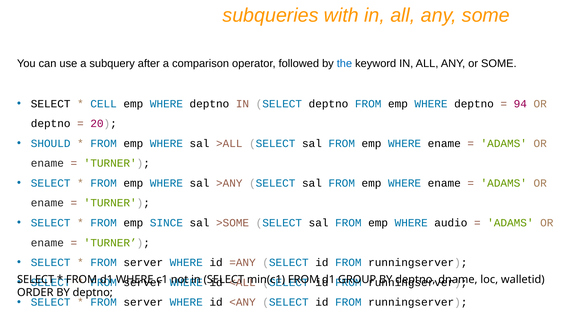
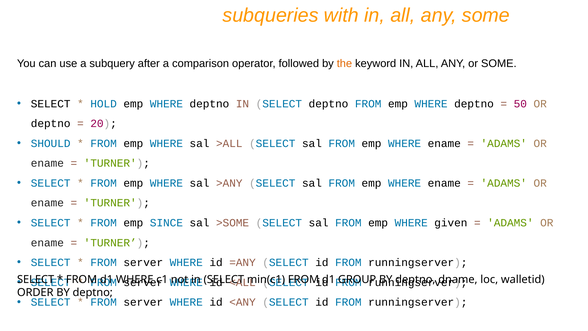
the colour: blue -> orange (344, 63)
CELL: CELL -> HOLD (104, 104)
94: 94 -> 50 (520, 104)
audio: audio -> given (451, 223)
